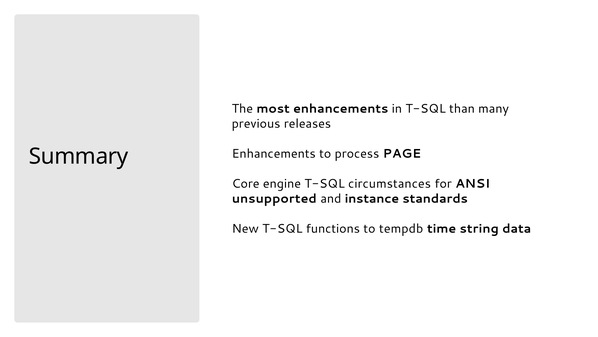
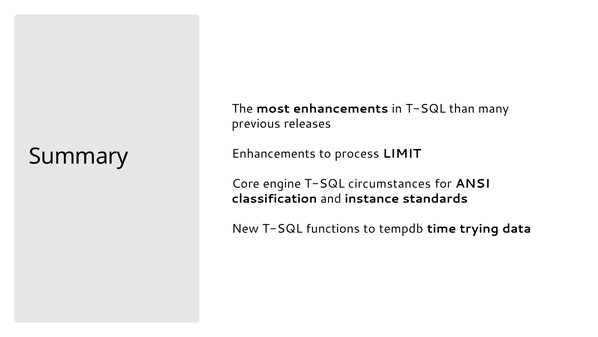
PAGE: PAGE -> LIMIT (402, 153)
unsupported: unsupported -> classification (274, 198)
string: string -> trying (479, 228)
